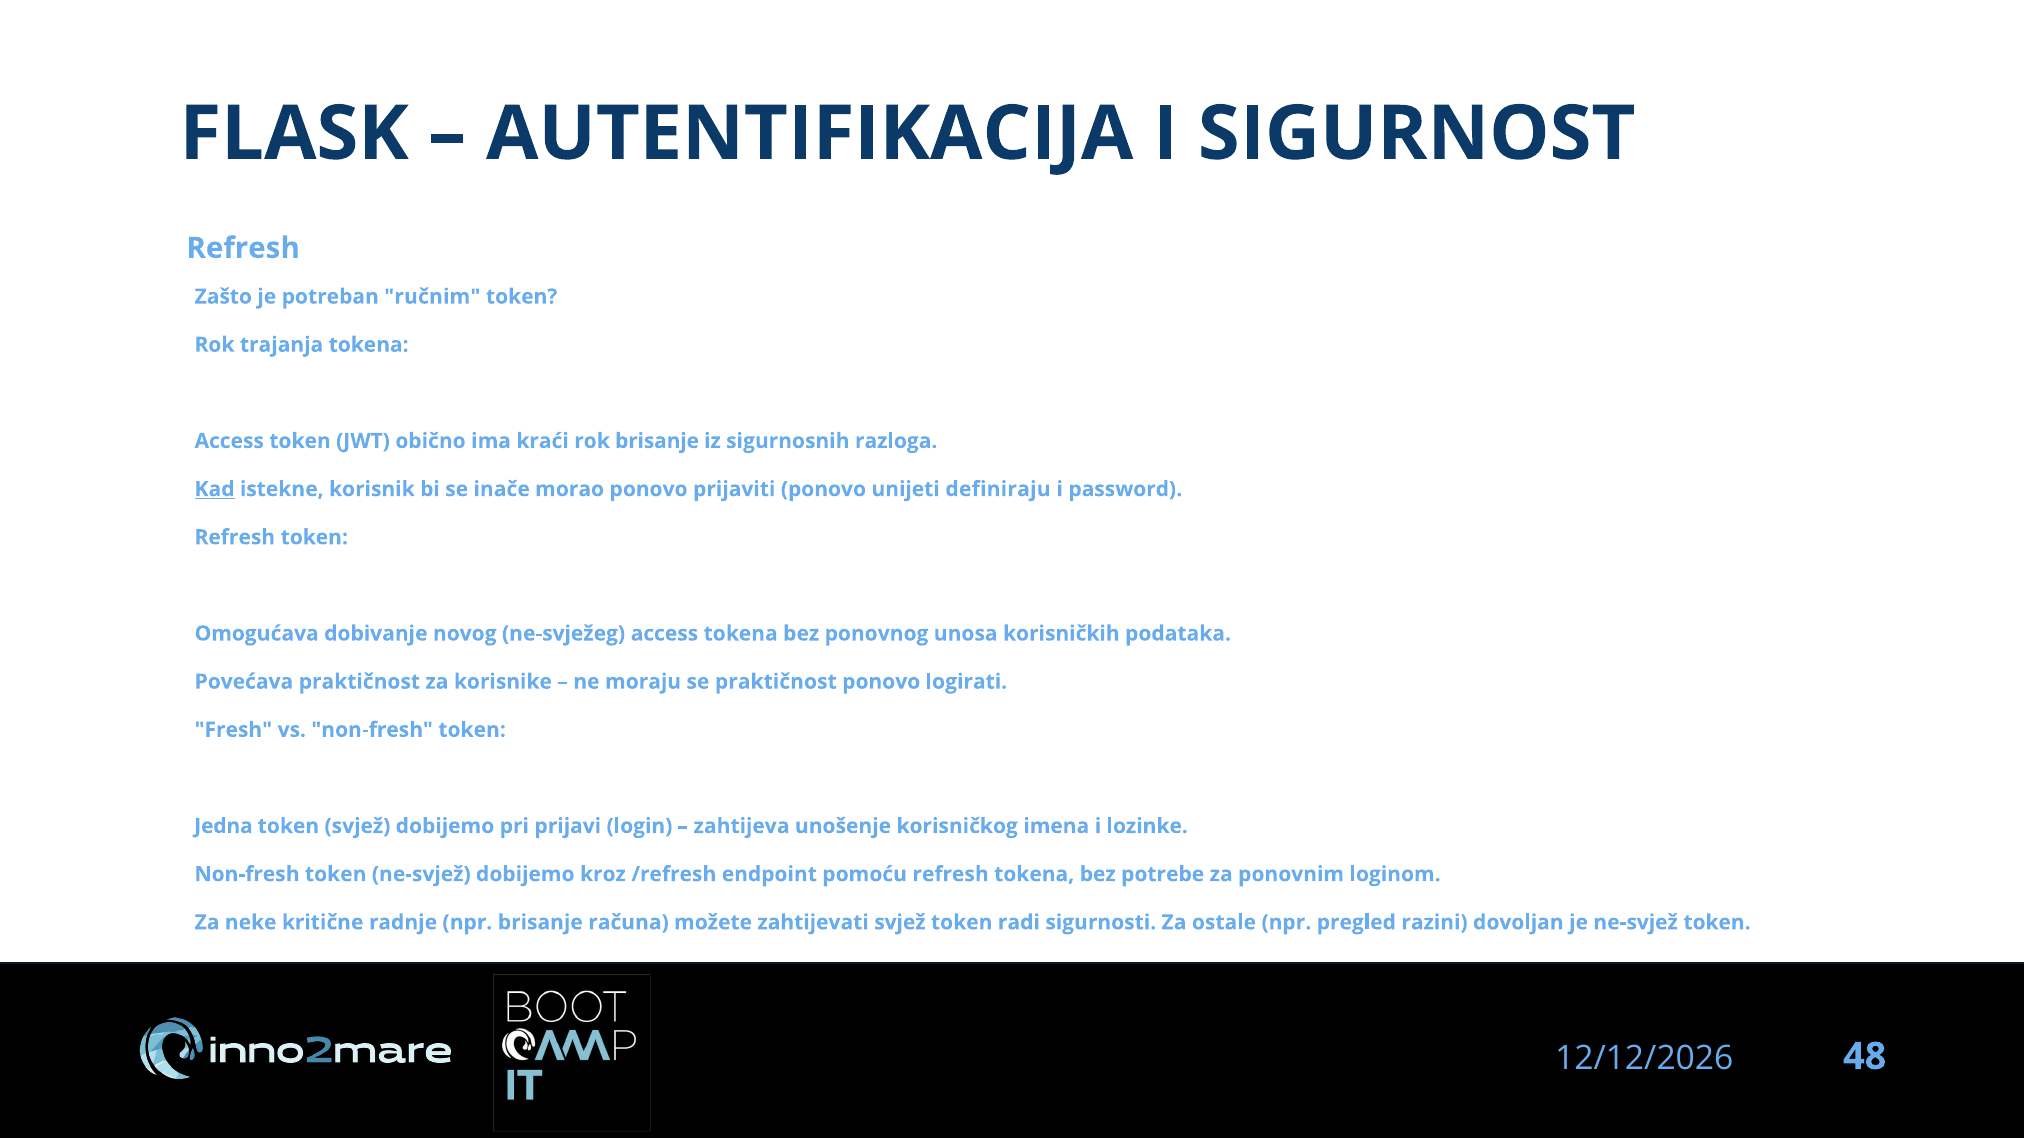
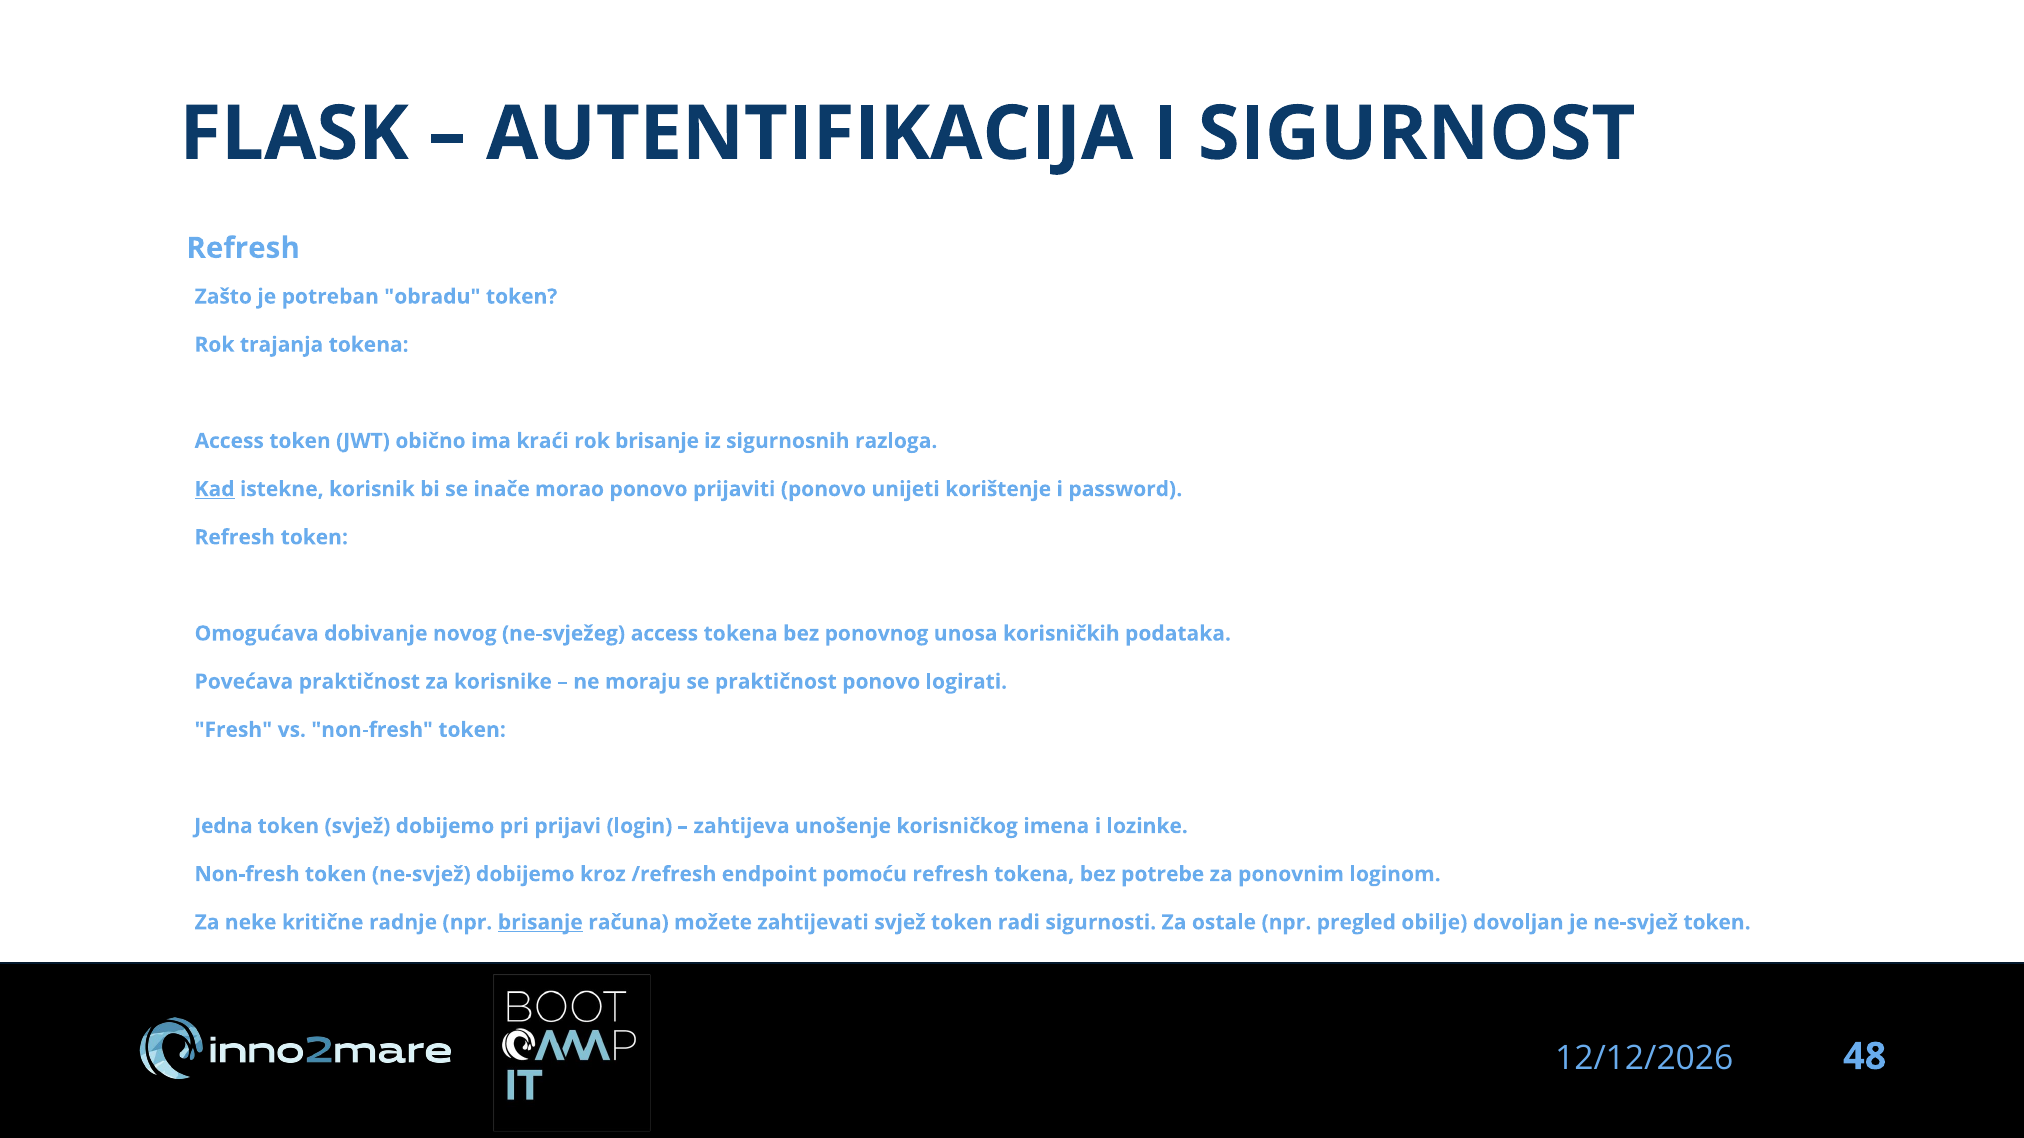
ručnim: ručnim -> obradu (432, 297)
definiraju: definiraju -> korištenje (998, 489)
brisanje underline: none -> present (540, 923)
razini: razini -> obilje (1434, 923)
